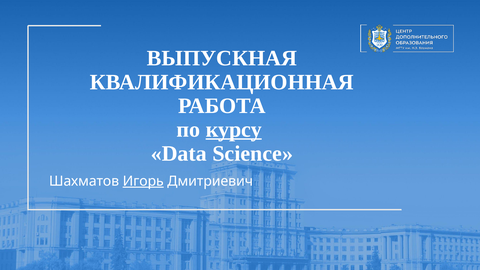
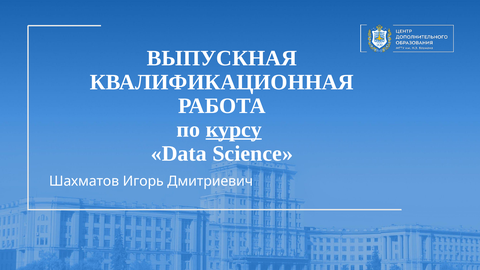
Игорь underline: present -> none (143, 181)
